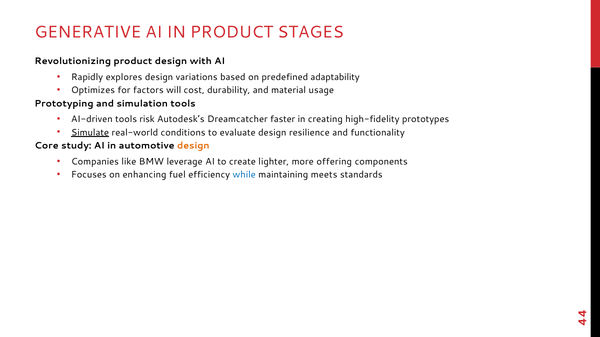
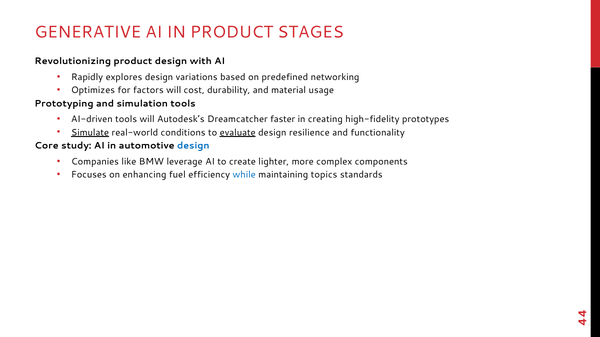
adaptability: adaptability -> networking (335, 77)
tools risk: risk -> will (147, 120)
evaluate underline: none -> present (238, 133)
design colour: orange -> blue (193, 146)
offering: offering -> complex (334, 162)
meets: meets -> topics (324, 175)
